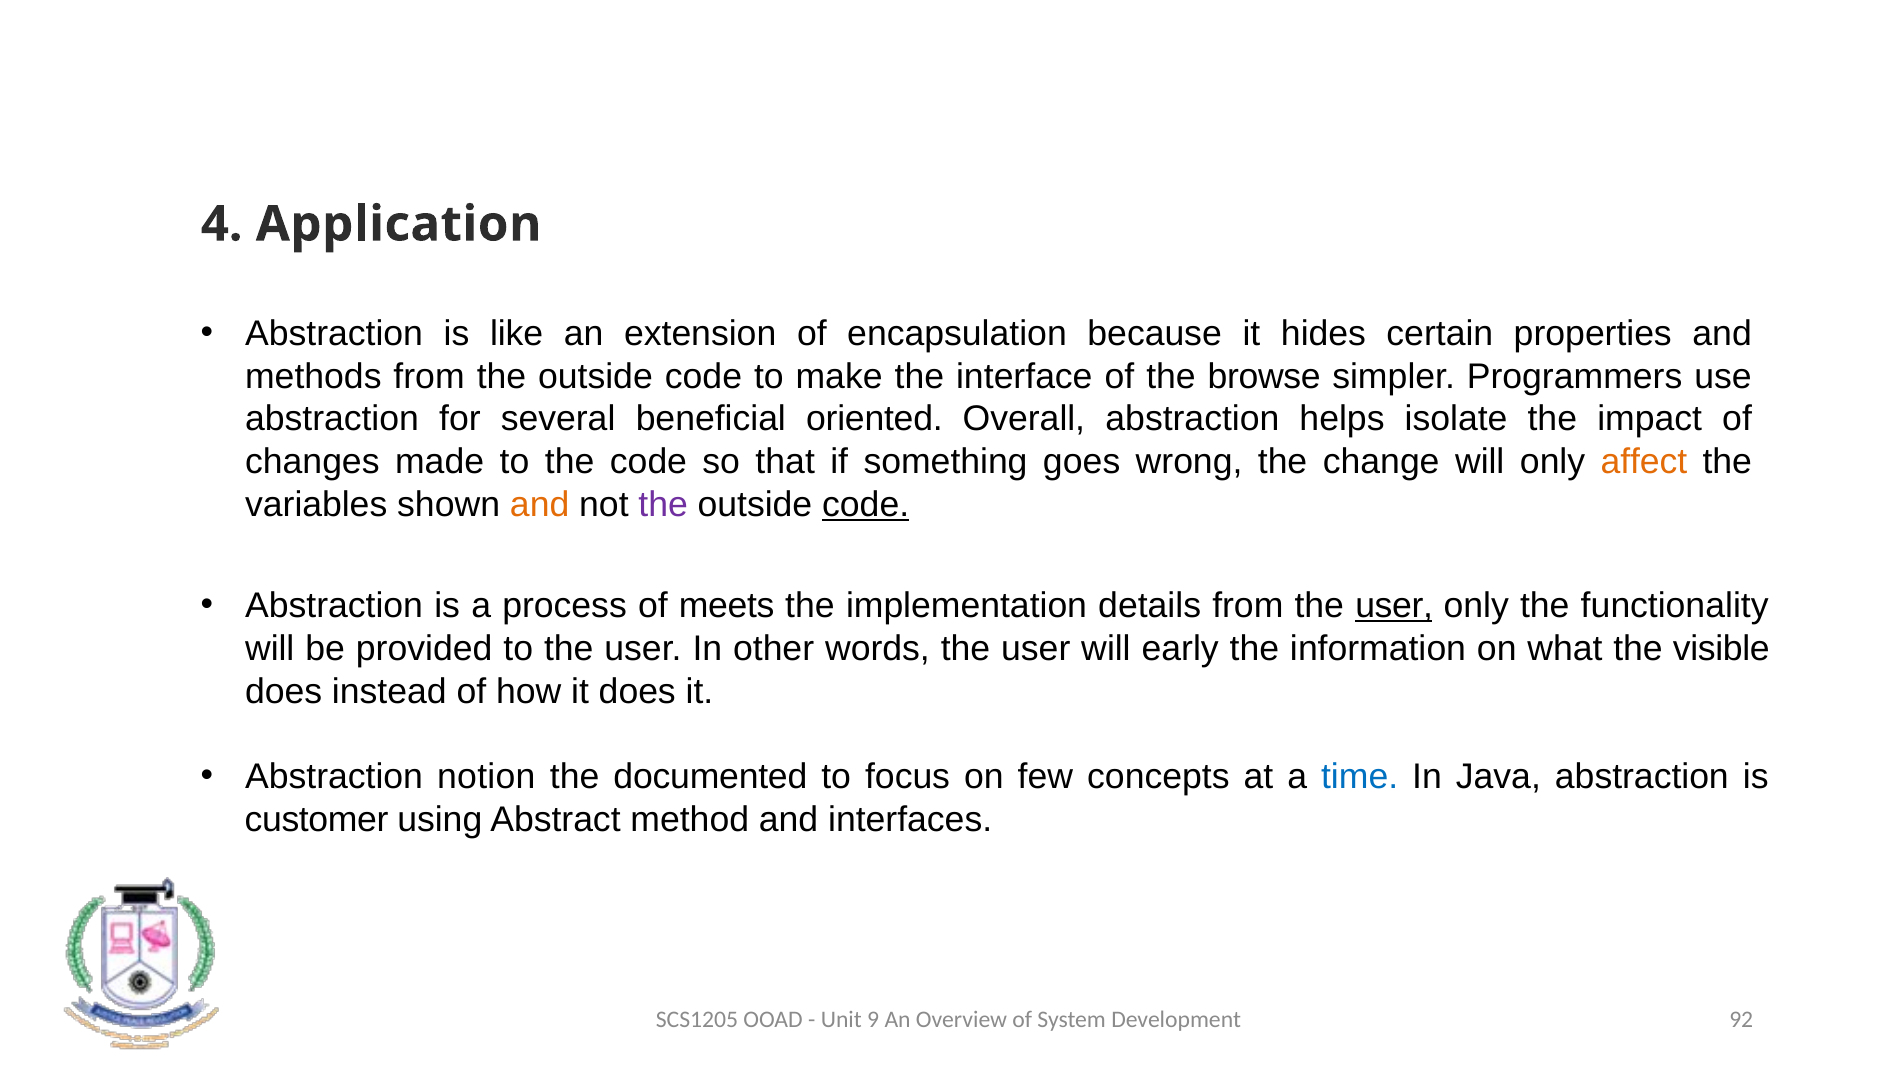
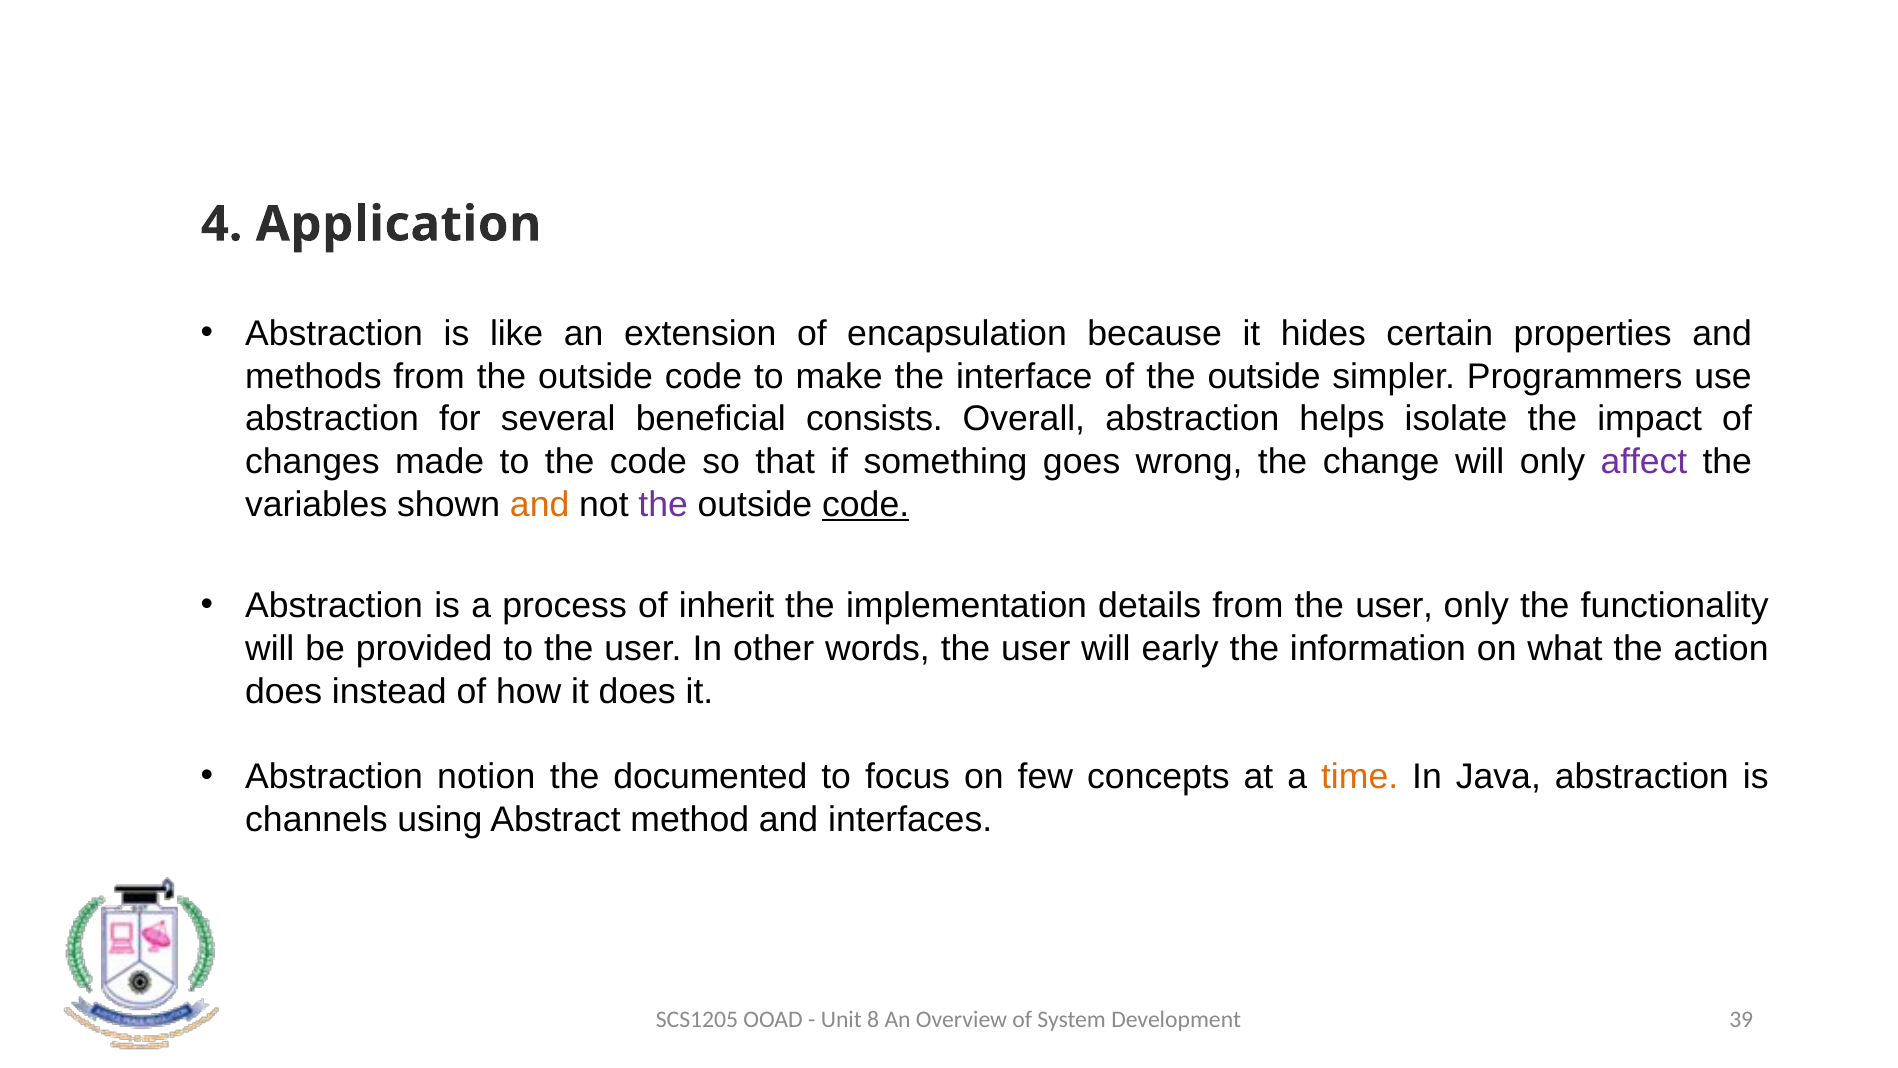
of the browse: browse -> outside (1264, 376)
oriented: oriented -> consists (874, 419)
affect colour: orange -> purple (1644, 462)
meets: meets -> inherit (727, 606)
user underline: present -> none (1394, 606)
visible: visible -> action (1721, 648)
time colour: blue -> orange (1360, 776)
customer: customer -> channels (316, 819)
9: 9 -> 8 (873, 1019)
92: 92 -> 39 (1741, 1019)
